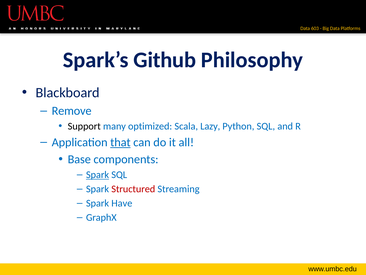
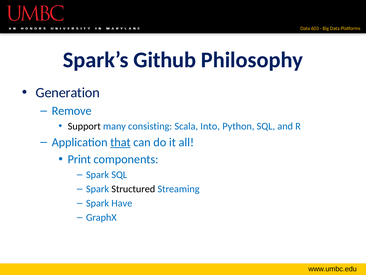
Blackboard: Blackboard -> Generation (68, 93)
optimized: optimized -> consisting (150, 126)
Lazy: Lazy -> Into (210, 126)
Base: Base -> Print (79, 159)
Spark underline: present -> none (98, 174)
Structured colour: red -> black (133, 189)
